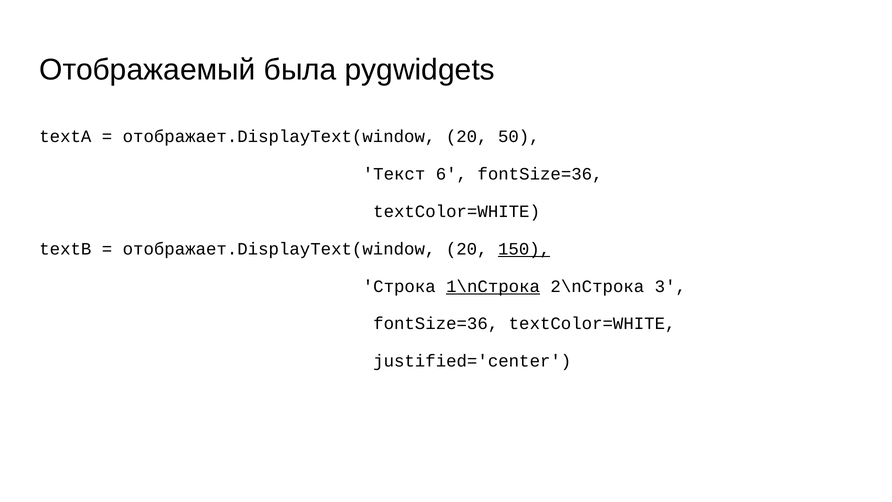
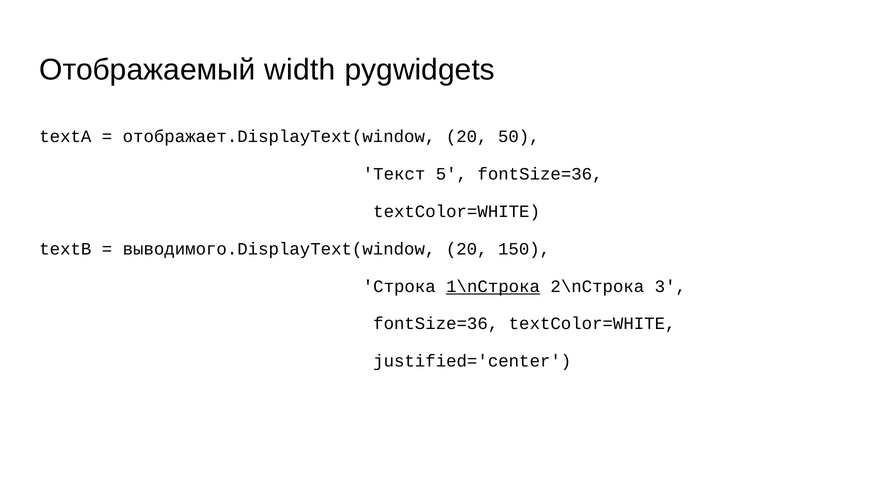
была: была -> width (300, 70)
6: 6 -> 5 (451, 174)
отображает.DisplayText(window: отображает.DisplayText(window -> выводимого.DisplayText(window (279, 249)
150 underline: present -> none (524, 249)
